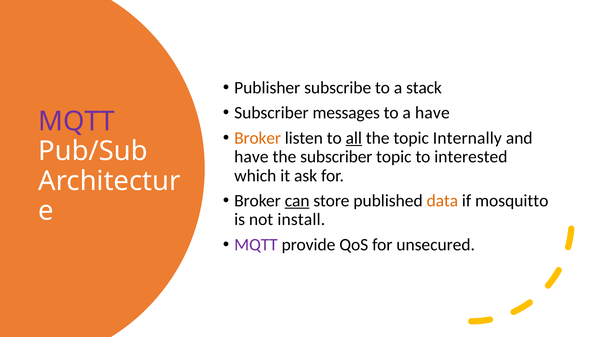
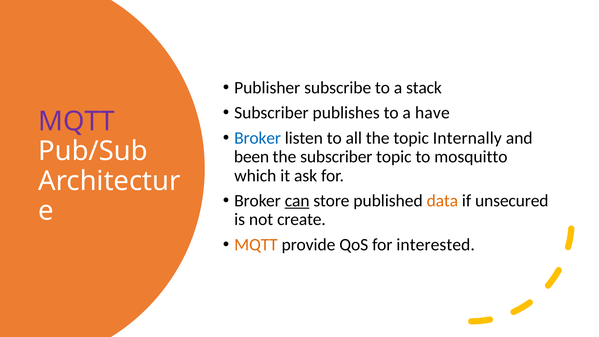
messages: messages -> publishes (346, 113)
Broker colour: orange -> blue (258, 138)
all underline: present -> none (354, 138)
have: have -> been (252, 157)
interested: interested -> mosquitto (471, 157)
mosquitto: mosquitto -> unsecured (512, 201)
install: install -> create (301, 219)
MQTT colour: purple -> orange (256, 245)
unsecured: unsecured -> interested (436, 245)
